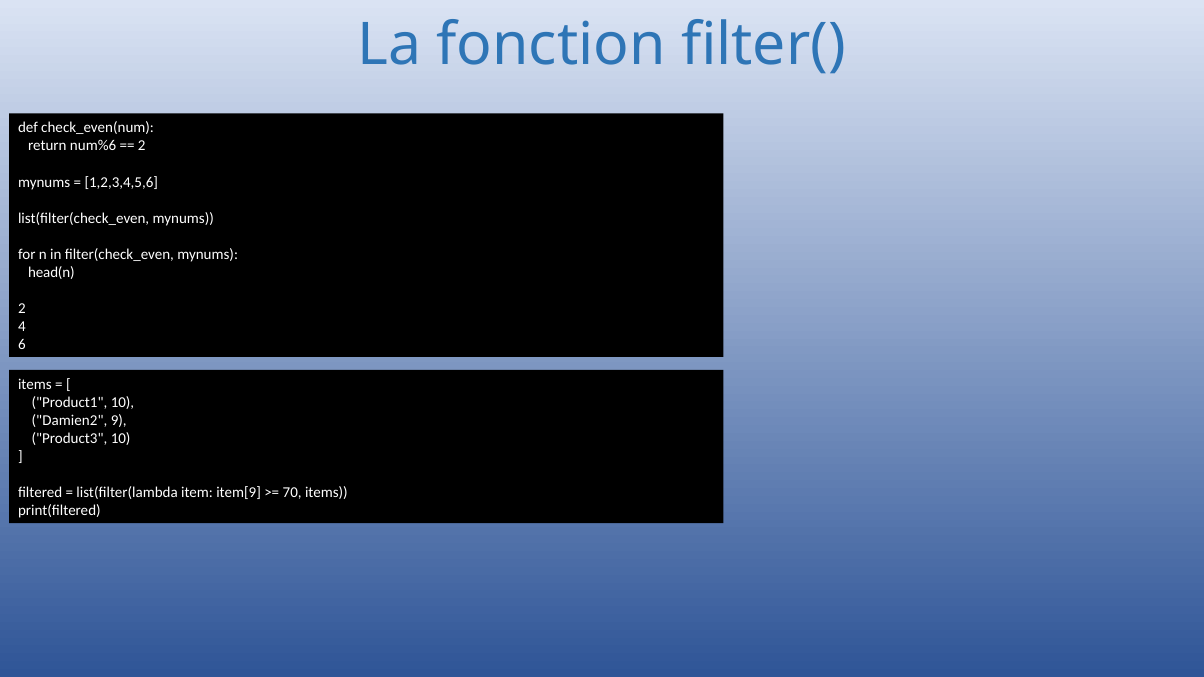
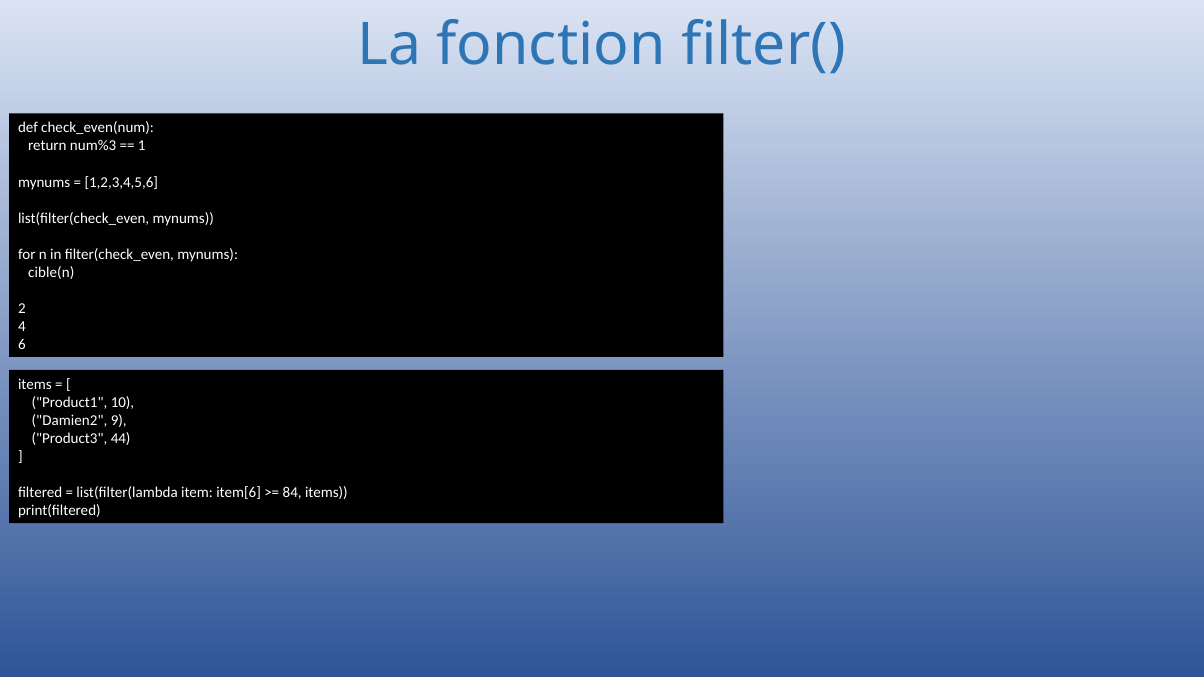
num%6: num%6 -> num%3 (93, 146)
2: 2 -> 1 (142, 146)
head(n: head(n -> cible(n (51, 272)
Product3 10: 10 -> 44 (121, 439)
item[9: item[9 -> item[6 (239, 493)
70: 70 -> 84 (292, 493)
